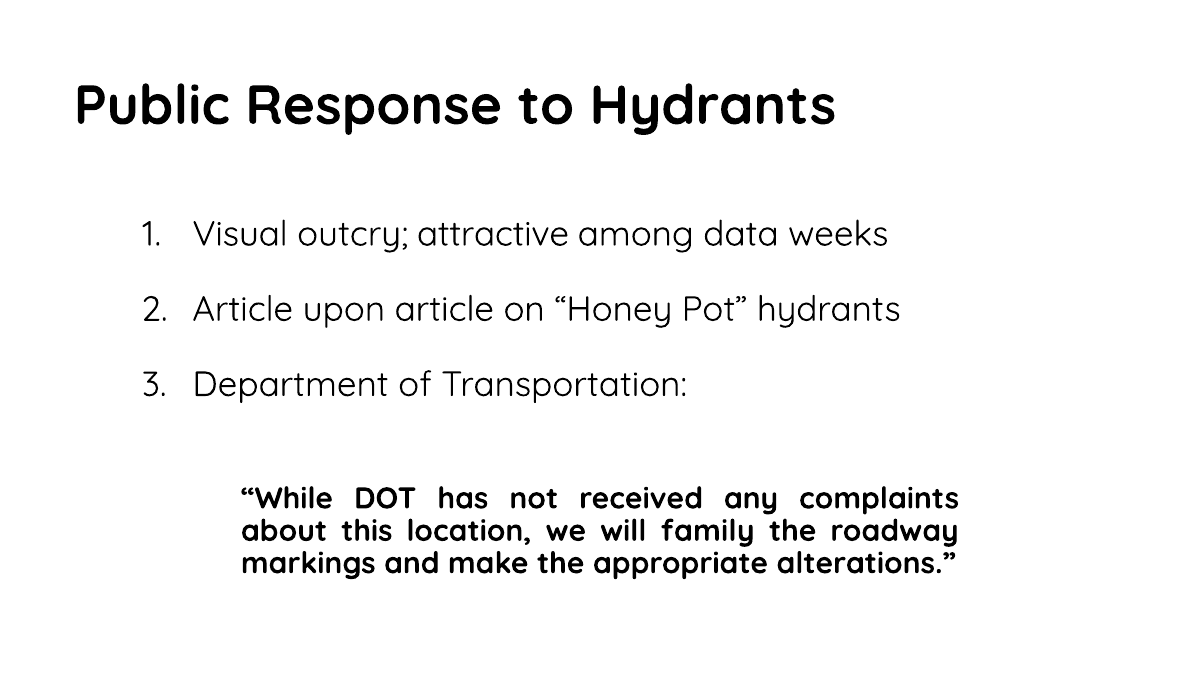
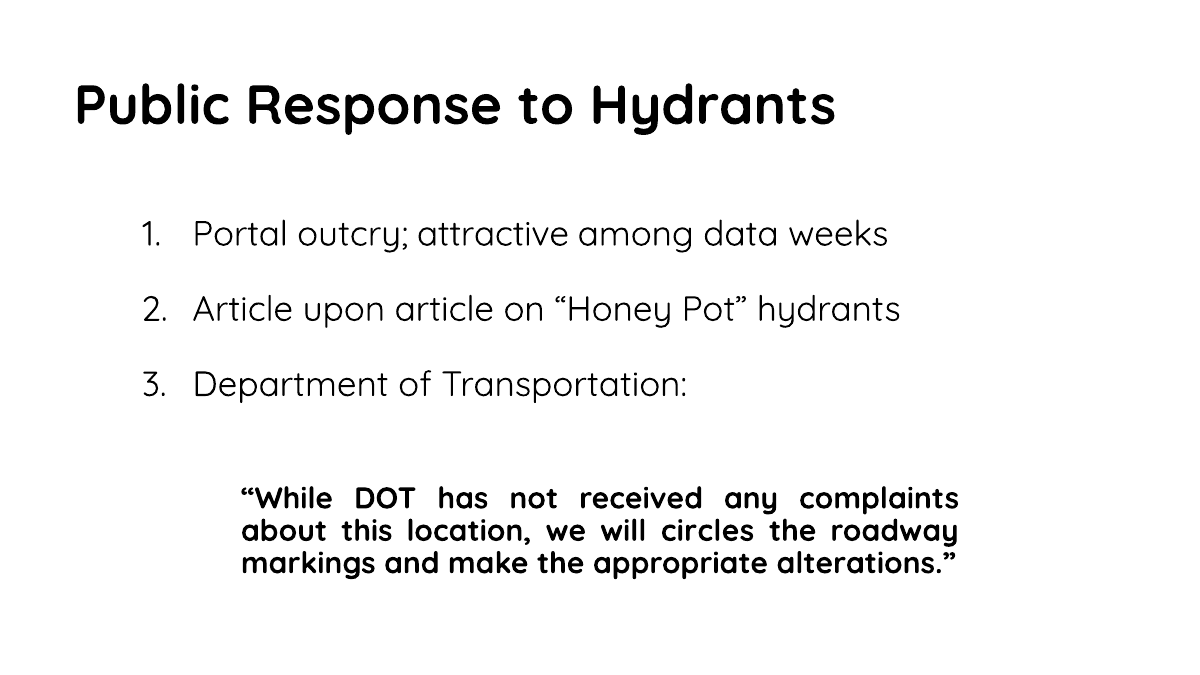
Visual: Visual -> Portal (240, 234)
family: family -> circles (707, 531)
